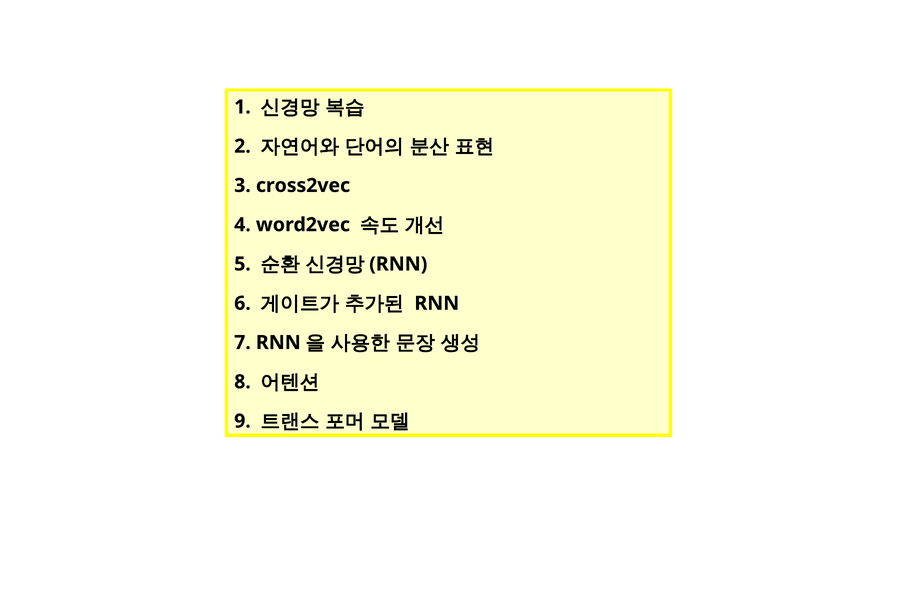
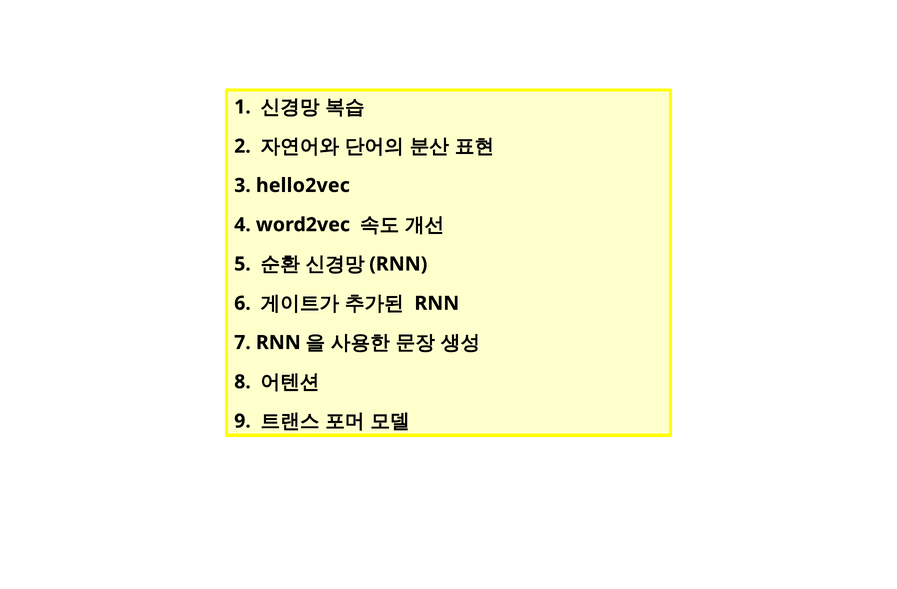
cross2vec: cross2vec -> hello2vec (303, 186)
